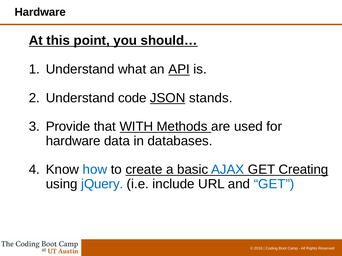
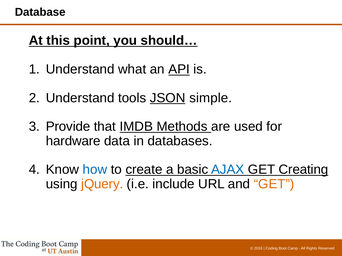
Hardware: Hardware -> Database (40, 12)
code: code -> tools (132, 98)
stands: stands -> simple (211, 98)
WITH: WITH -> IMDB (136, 127)
jQuery colour: blue -> orange (102, 184)
GET colour: blue -> orange (274, 184)
